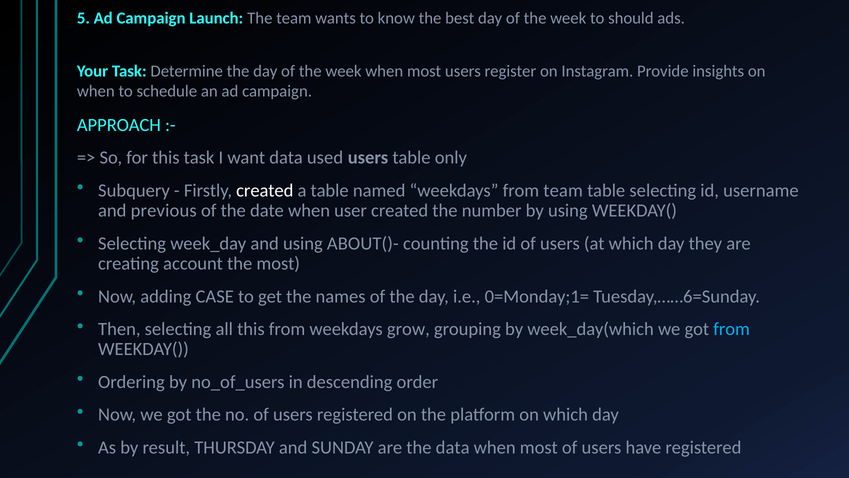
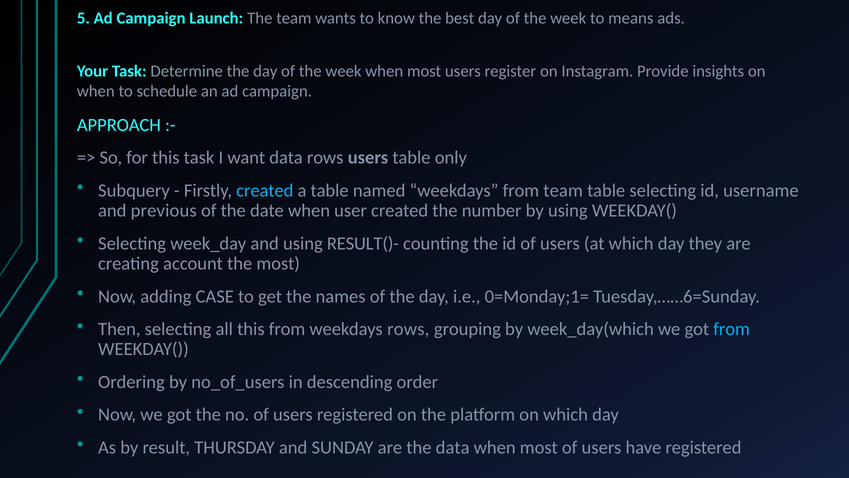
should: should -> means (631, 18)
data used: used -> rows (325, 158)
created colour: white -> light blue (265, 191)
ABOUT()-: ABOUT()- -> RESULT()- (363, 243)
weekdays grow: grow -> rows (408, 329)
